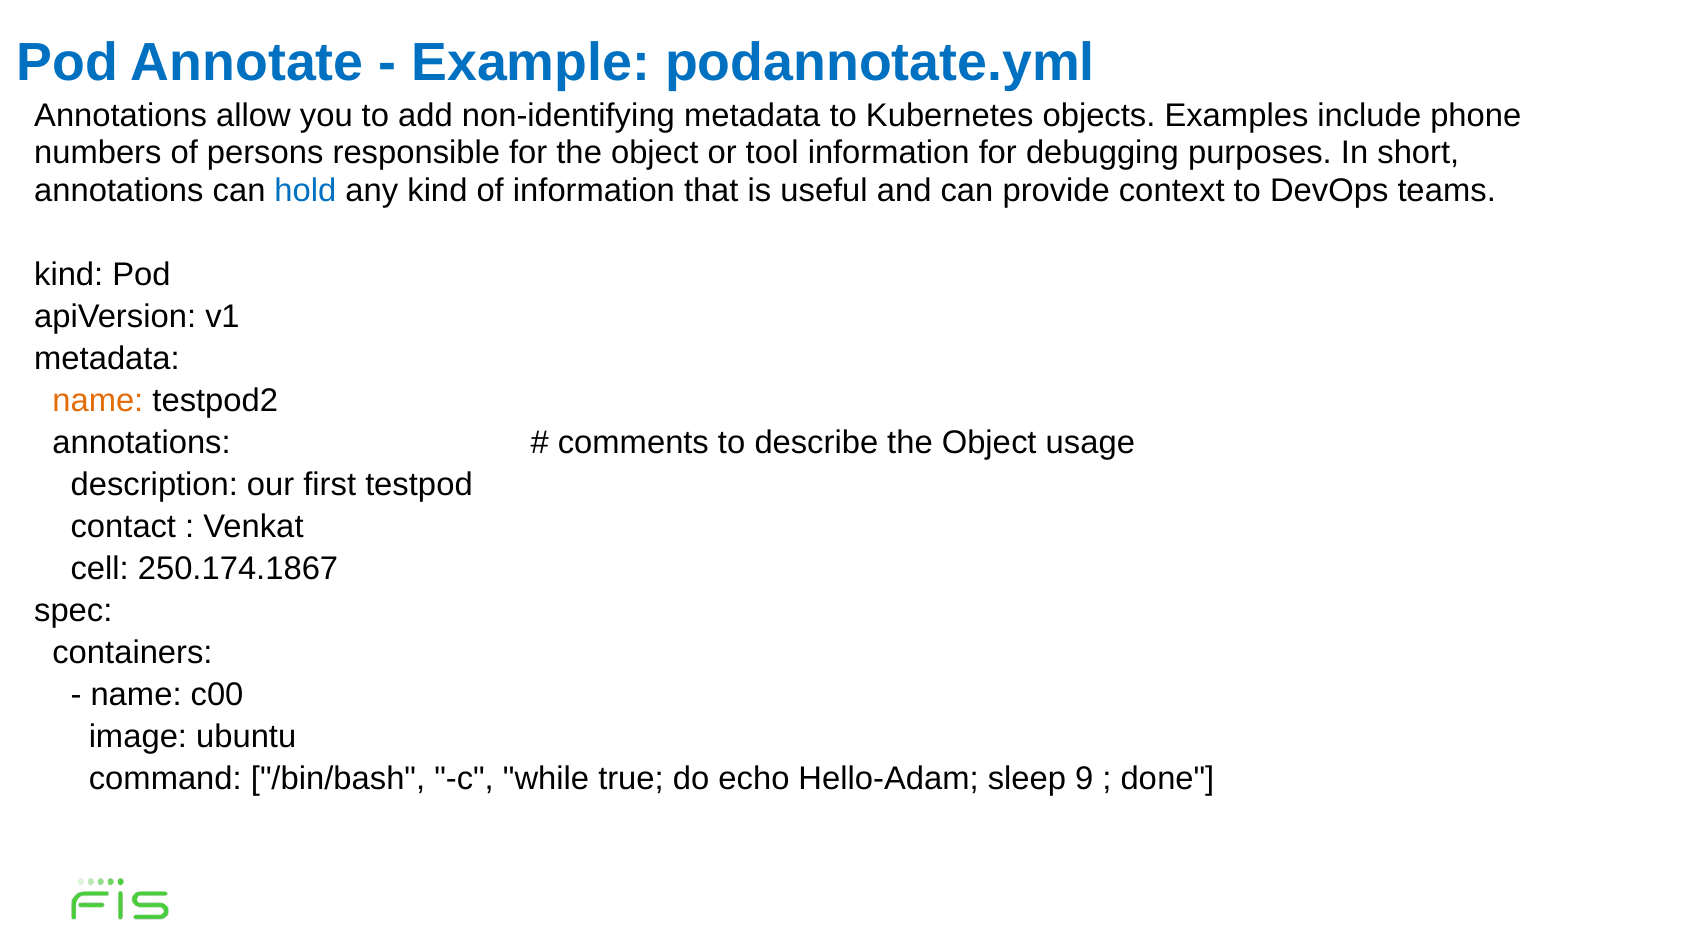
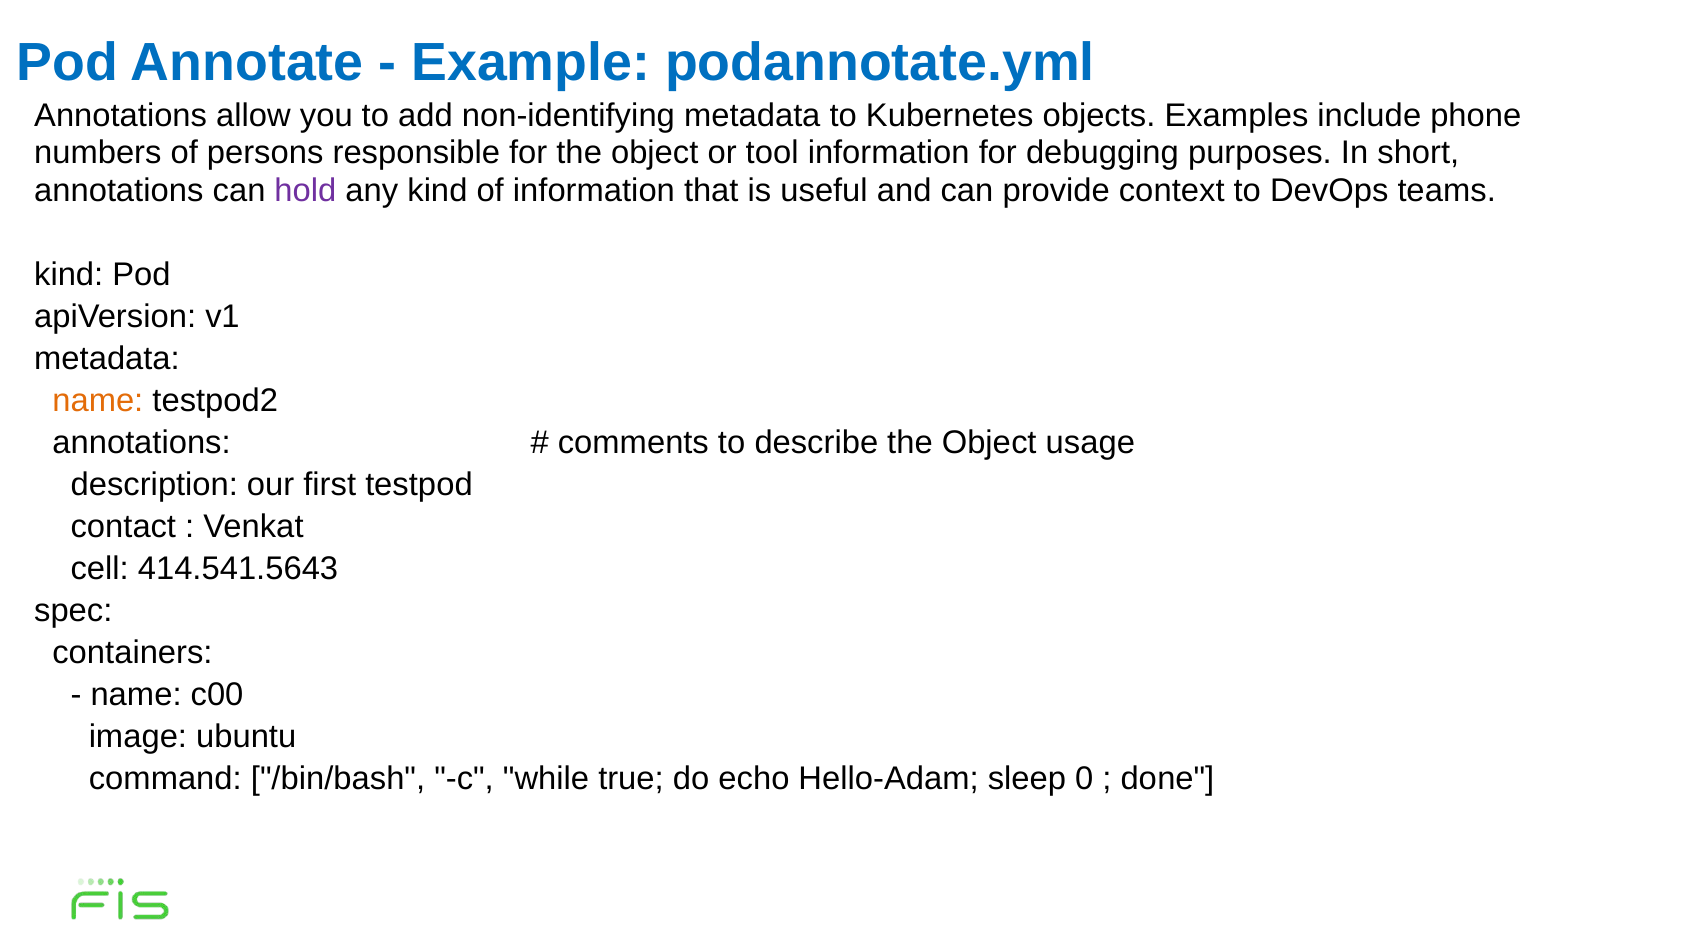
hold colour: blue -> purple (305, 190)
250.174.1867: 250.174.1867 -> 414.541.5643 (238, 569)
9: 9 -> 0 (1084, 779)
